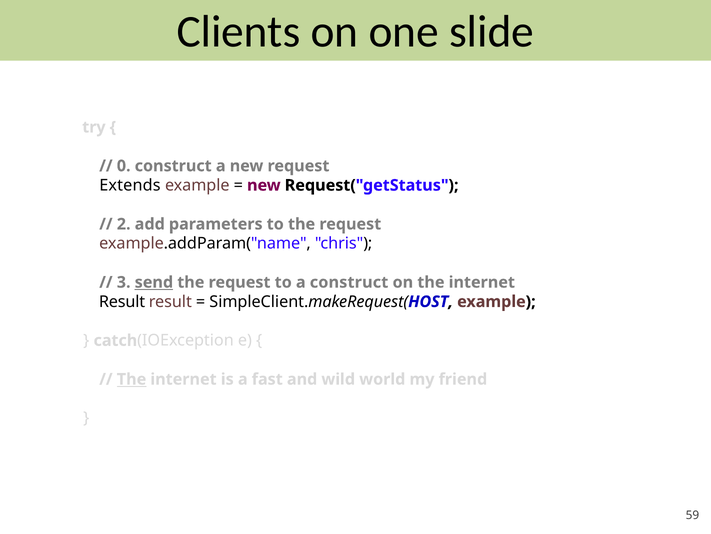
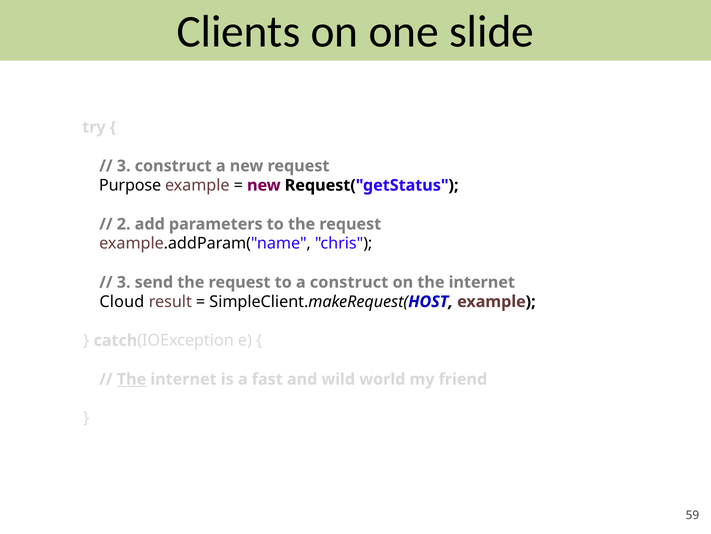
0: 0 -> 3 (124, 166)
Extends: Extends -> Purpose (130, 185)
send underline: present -> none (154, 282)
Result: Result -> Cloud (122, 301)
